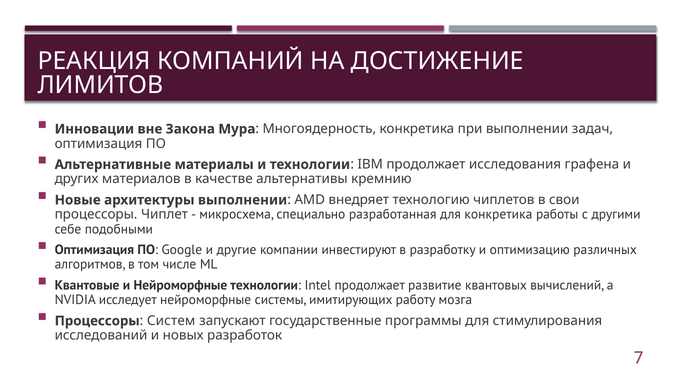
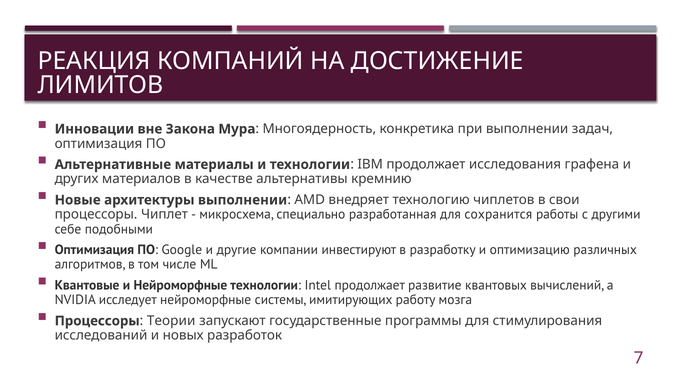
для конкретика: конкретика -> сохранится (498, 215)
Систем: Систем -> Теории (171, 321)
